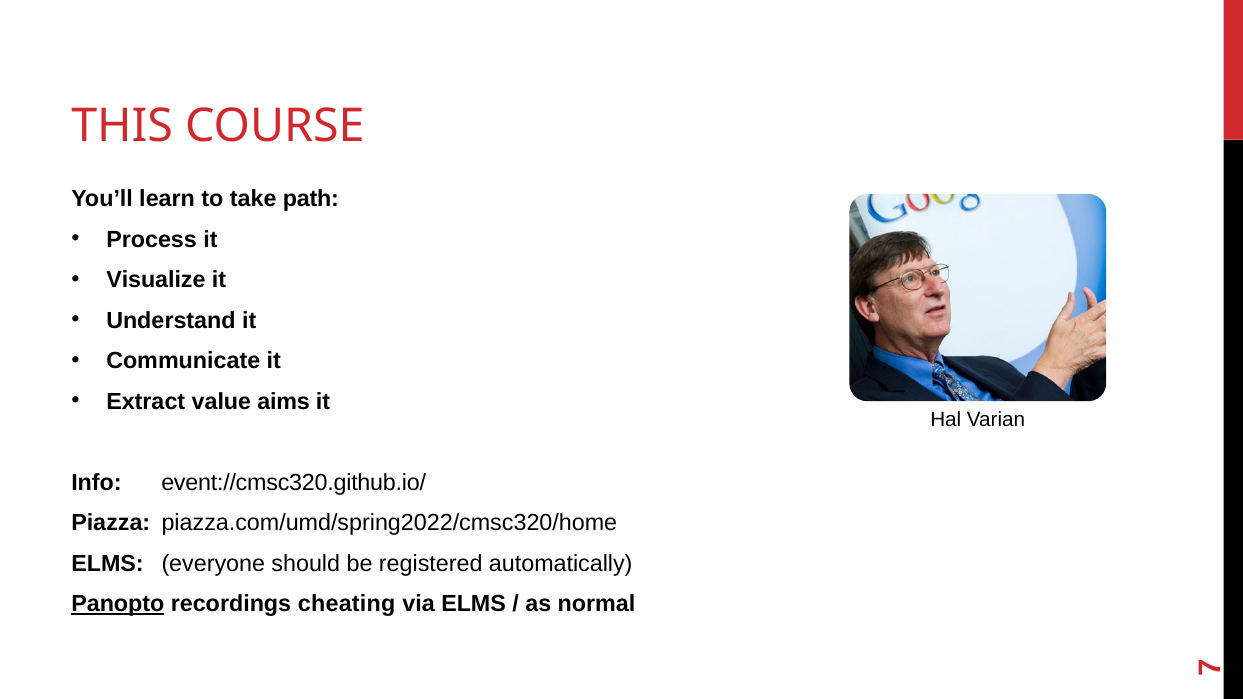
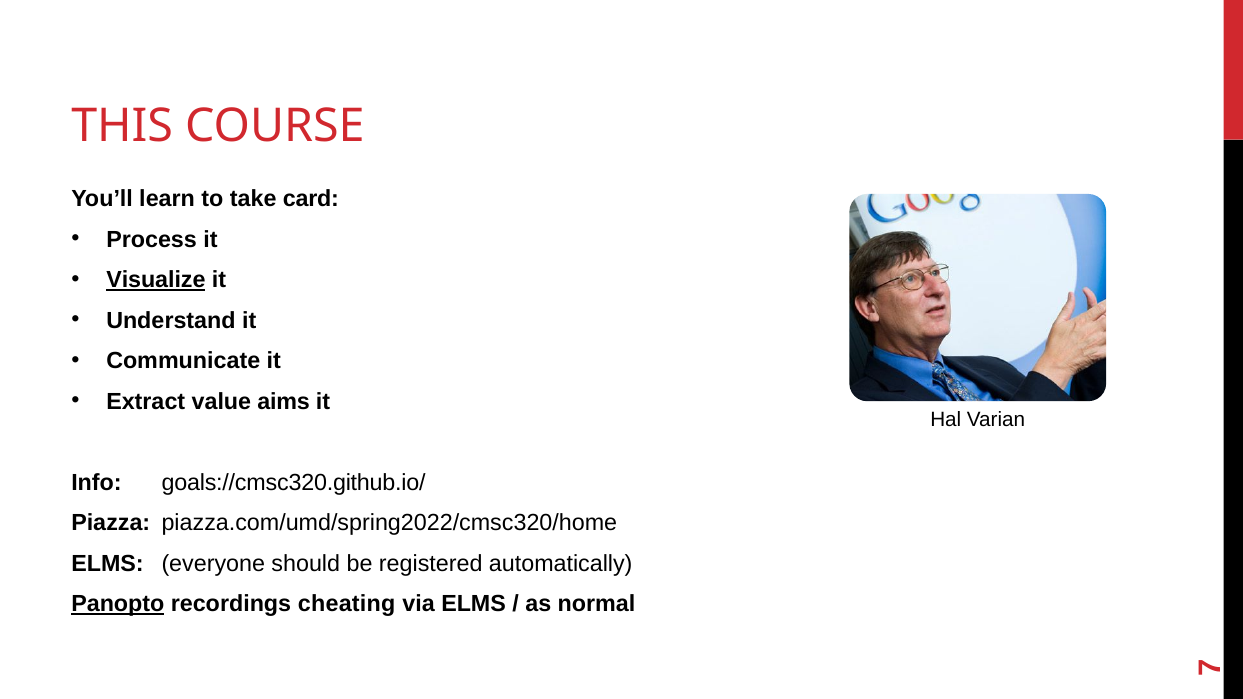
path: path -> card (311, 199)
Visualize underline: none -> present (156, 280)
event://cmsc320.github.io/: event://cmsc320.github.io/ -> goals://cmsc320.github.io/ (294, 483)
